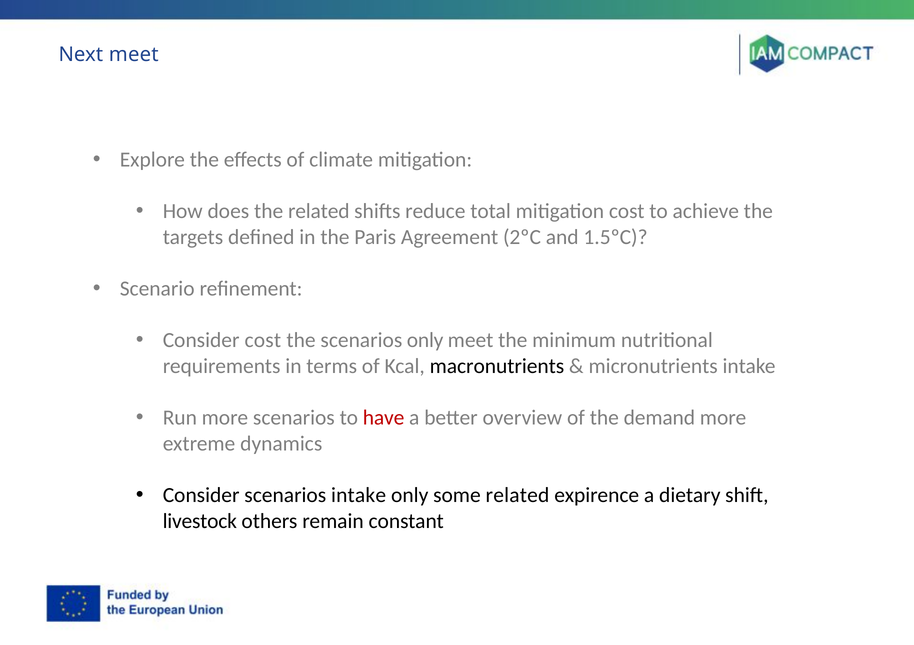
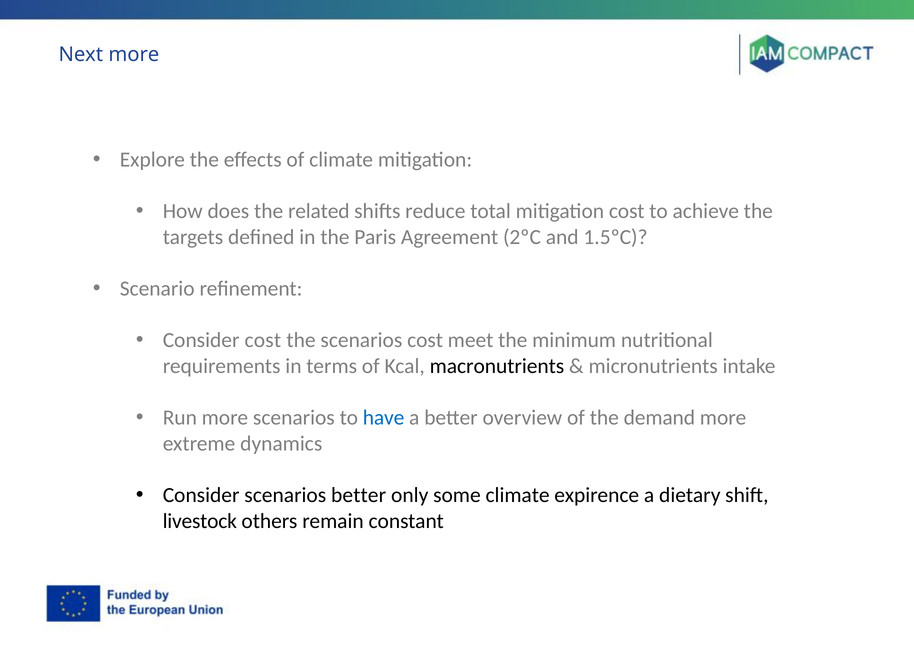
Next meet: meet -> more (134, 55)
scenarios only: only -> cost (425, 340)
have colour: red -> blue (384, 418)
scenarios intake: intake -> better (359, 495)
some related: related -> climate (518, 495)
